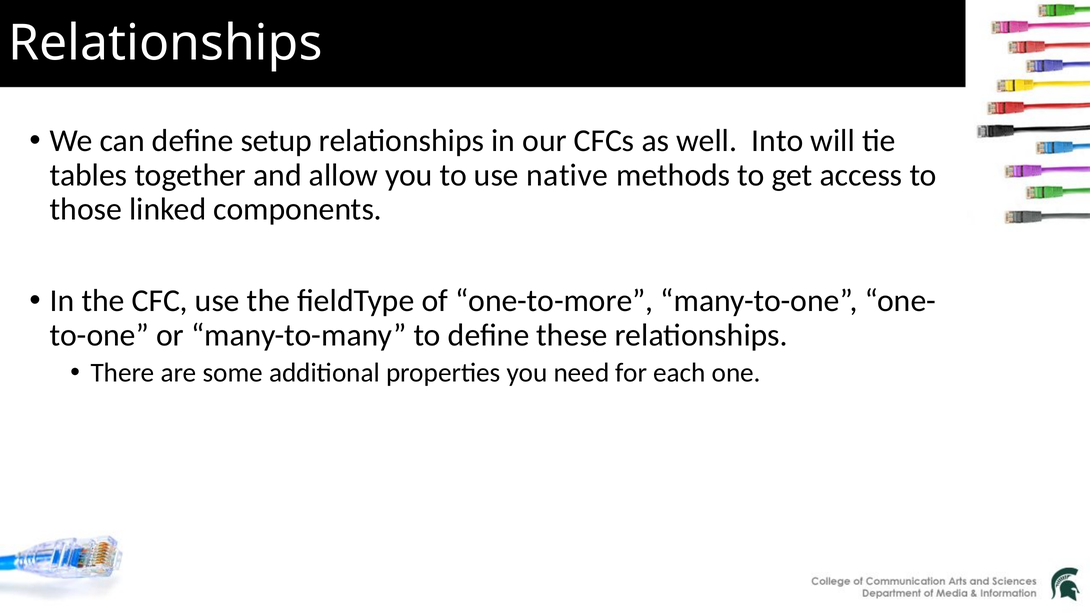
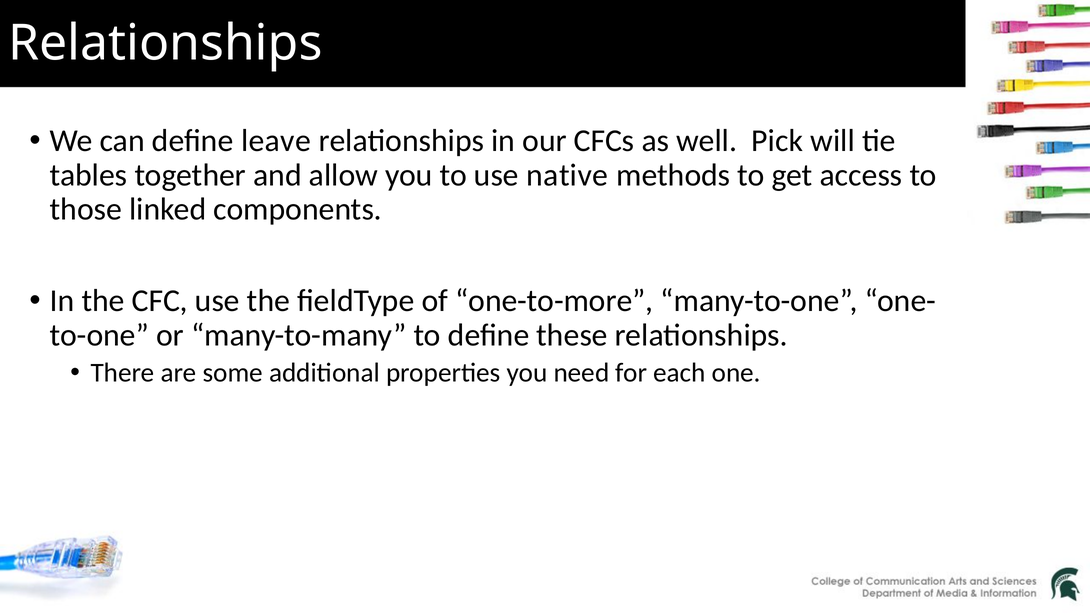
setup: setup -> leave (276, 141)
Into: Into -> Pick (777, 141)
